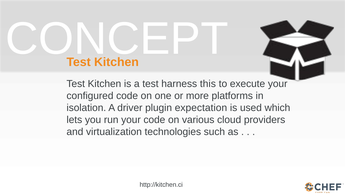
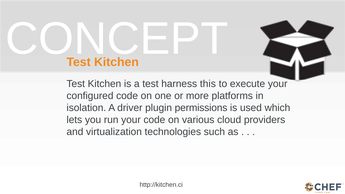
expectation: expectation -> permissions (201, 108)
